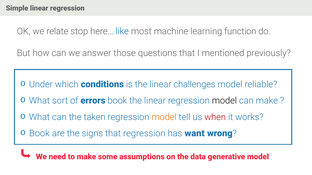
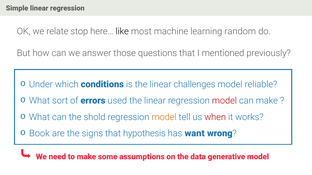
like colour: blue -> black (122, 31)
function: function -> random (240, 31)
errors book: book -> used (117, 101)
model colour: black -> red (224, 101)
taken: taken -> shold (95, 117)
that regression: regression -> hypothesis (144, 134)
